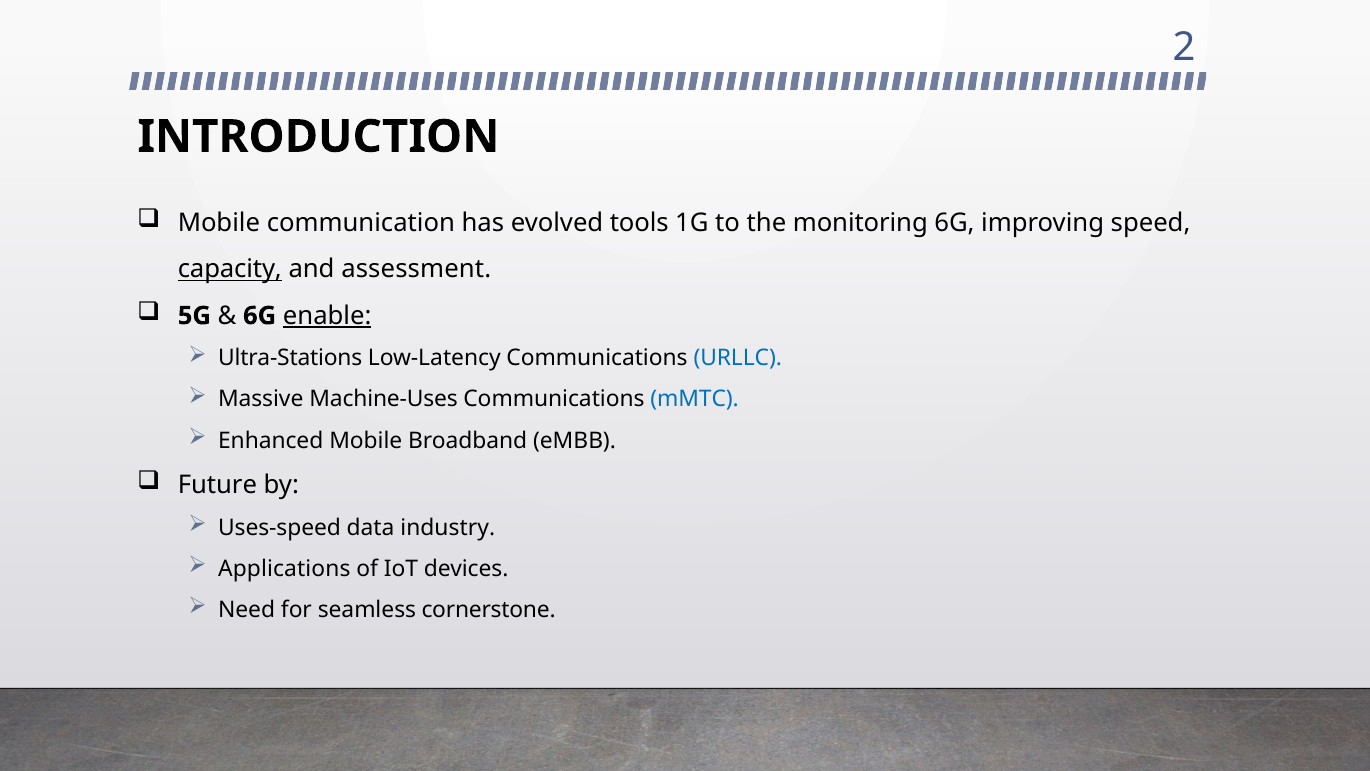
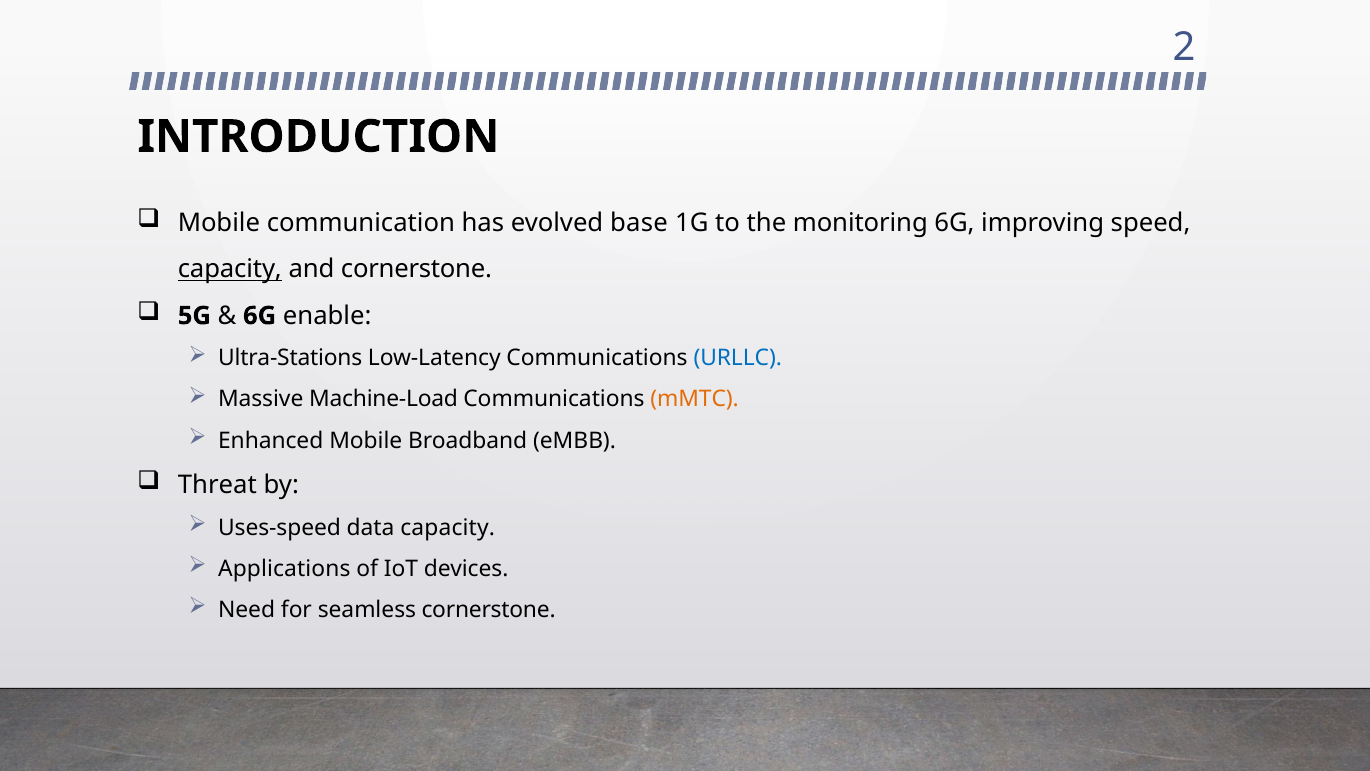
tools: tools -> base (639, 223)
and assessment: assessment -> cornerstone (416, 269)
enable underline: present -> none (327, 316)
Machine-Uses: Machine-Uses -> Machine-Load (384, 399)
mMTC colour: blue -> orange (695, 399)
Future: Future -> Threat (217, 485)
data industry: industry -> capacity (448, 528)
